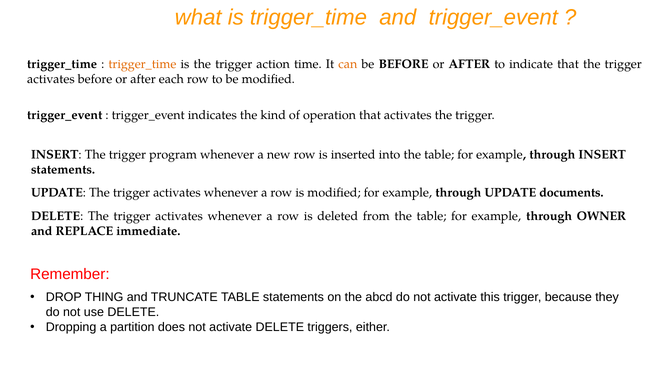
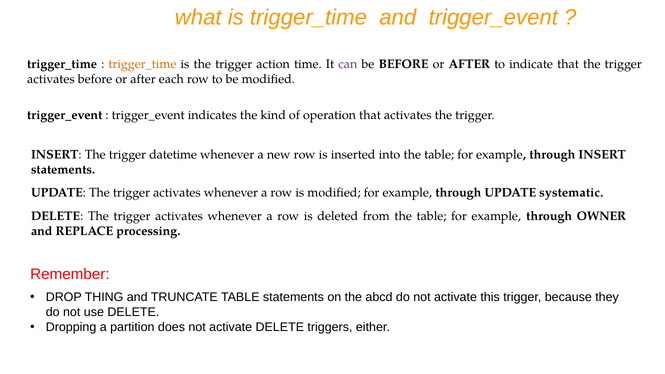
can colour: orange -> purple (348, 64)
program: program -> datetime (173, 155)
documents: documents -> systematic (571, 193)
immediate: immediate -> processing (148, 231)
